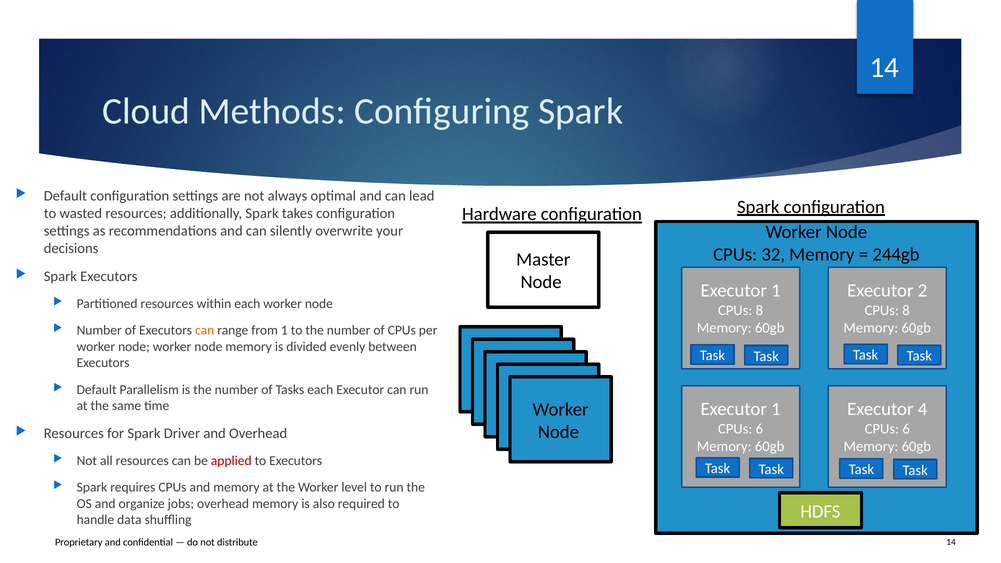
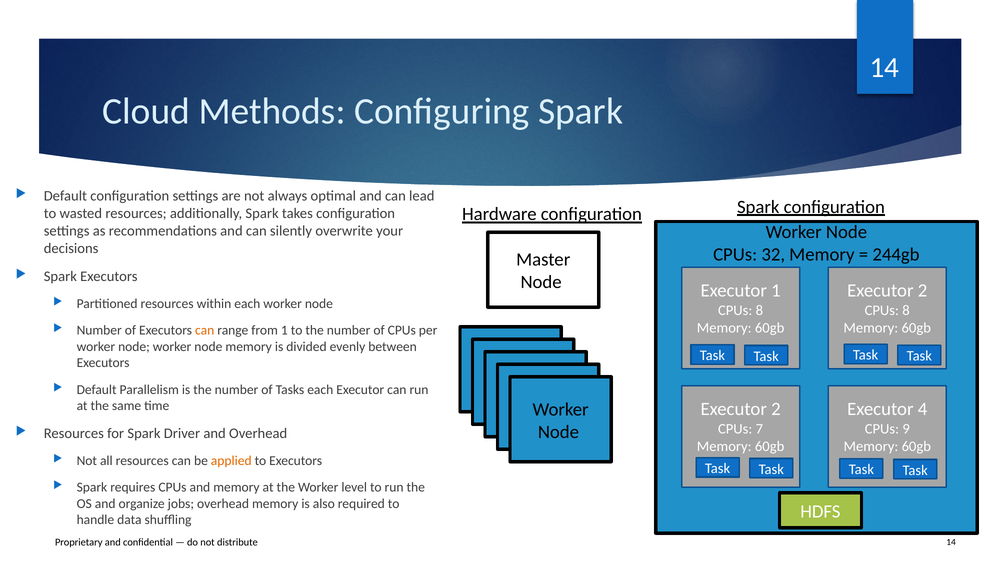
1: 1 -> 2 (776, 409)
6: 6 -> 7 (759, 429)
6: 6 -> 9 (906, 429)
applied colour: red -> orange (231, 461)
